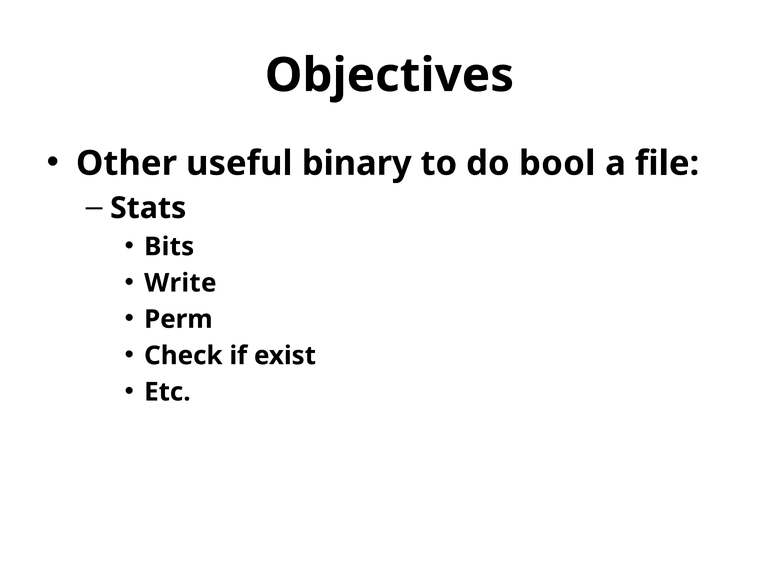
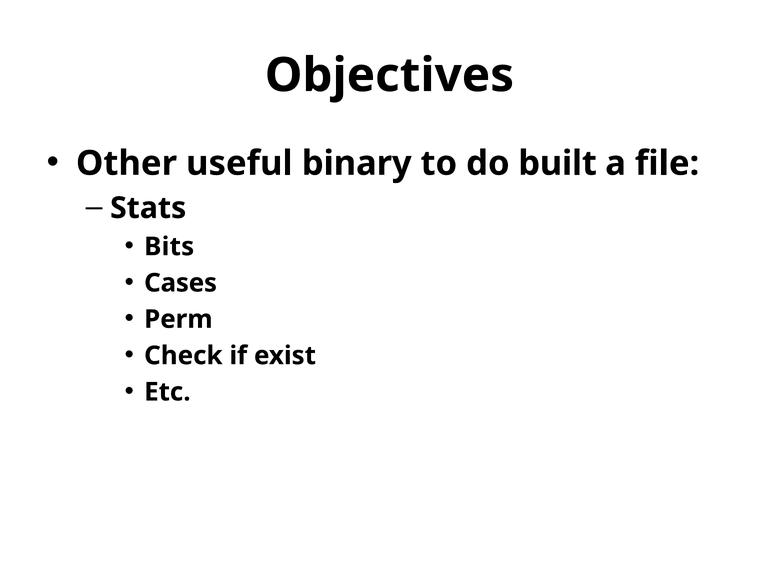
bool: bool -> built (558, 163)
Write: Write -> Cases (181, 283)
